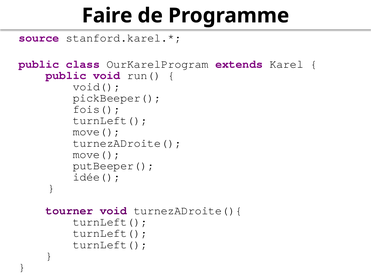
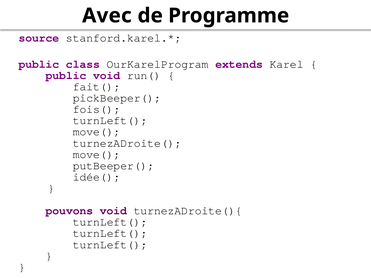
Faire: Faire -> Avec (107, 16)
void(: void( -> fait( (97, 87)
tourner: tourner -> pouvons (69, 211)
